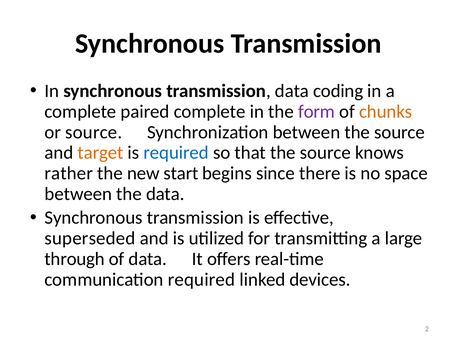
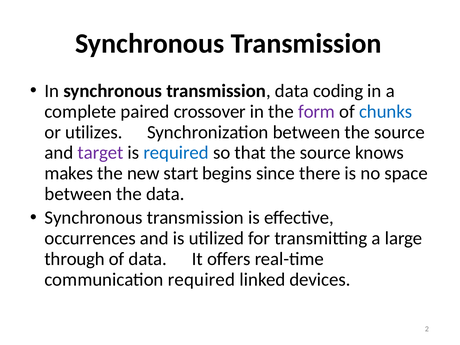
paired complete: complete -> crossover (210, 112)
chunks colour: orange -> blue (386, 112)
or source: source -> utilizes (94, 132)
target colour: orange -> purple (101, 153)
rather: rather -> makes (69, 173)
superseded: superseded -> occurrences (90, 238)
